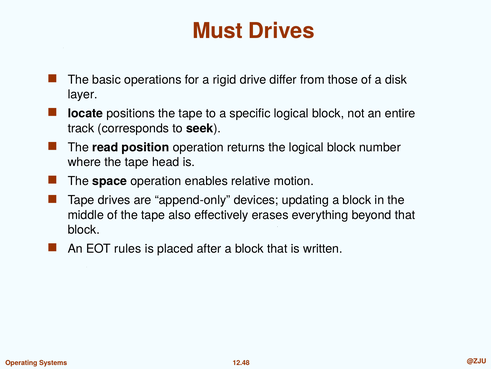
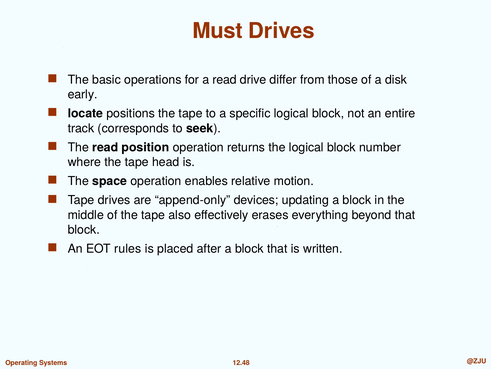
a rigid: rigid -> read (225, 80)
layer: layer -> early (83, 94)
